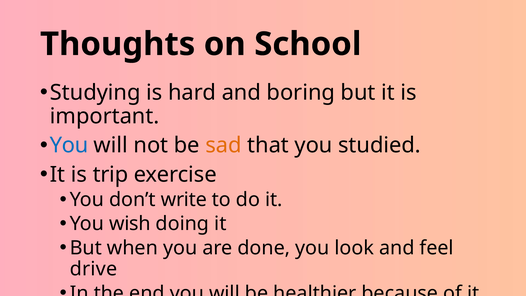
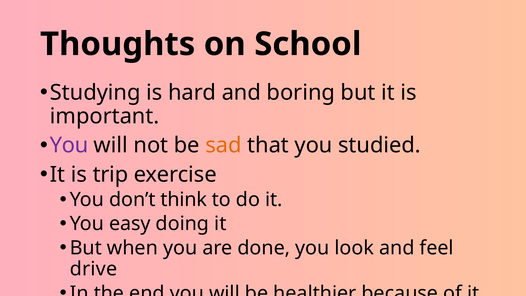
You colour: blue -> purple (69, 145)
write: write -> think (184, 200)
wish: wish -> easy (130, 224)
